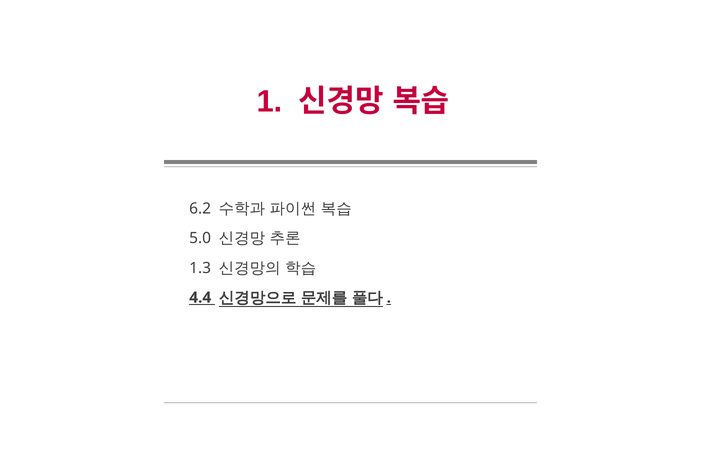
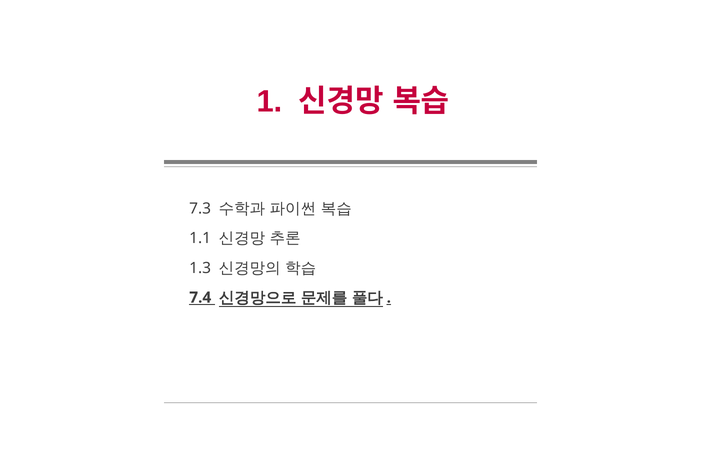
6.2: 6.2 -> 7.3 (200, 209)
5.0: 5.0 -> 1.1 (200, 239)
4.4: 4.4 -> 7.4 (200, 298)
